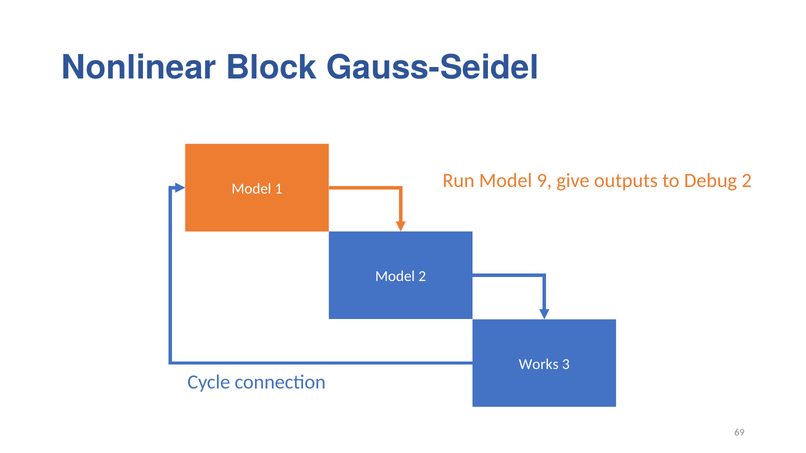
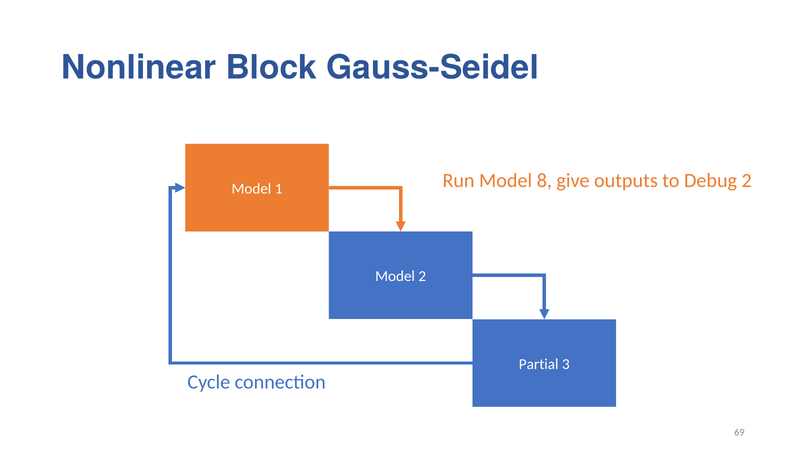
9: 9 -> 8 (544, 181)
Works: Works -> Partial (539, 364)
